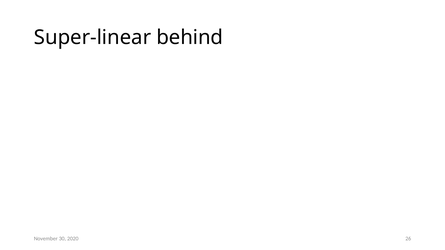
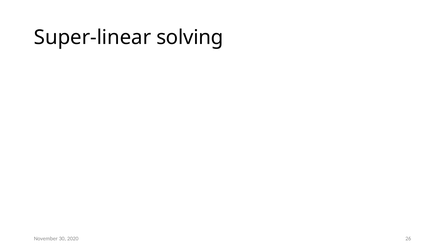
behind: behind -> solving (190, 37)
